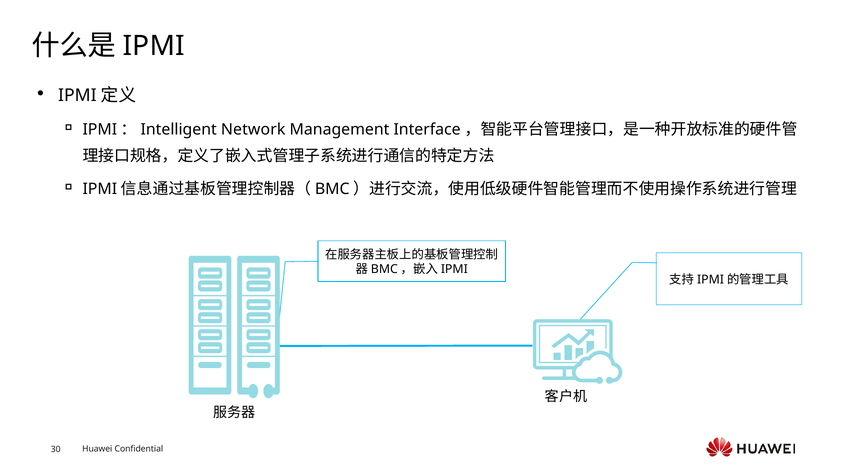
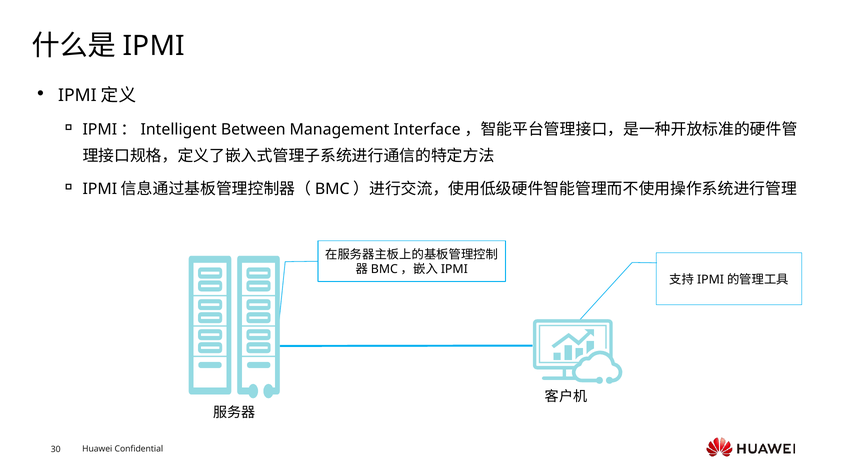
Network: Network -> Between (253, 129)
